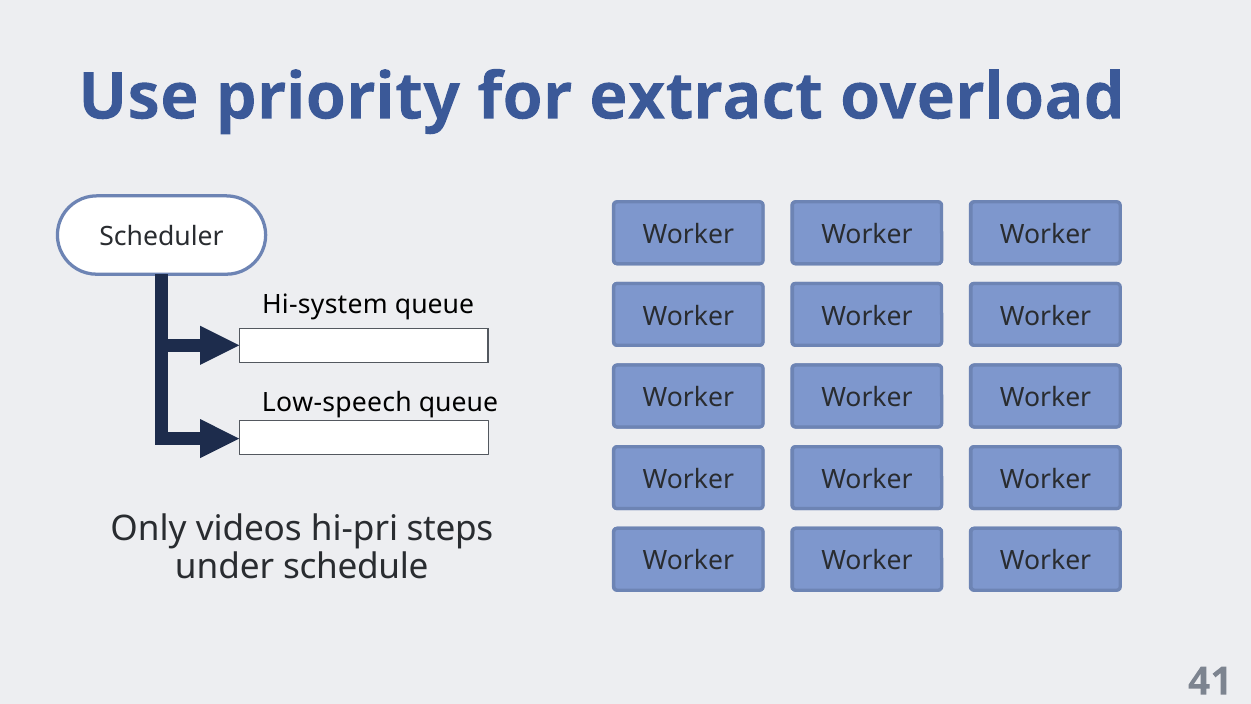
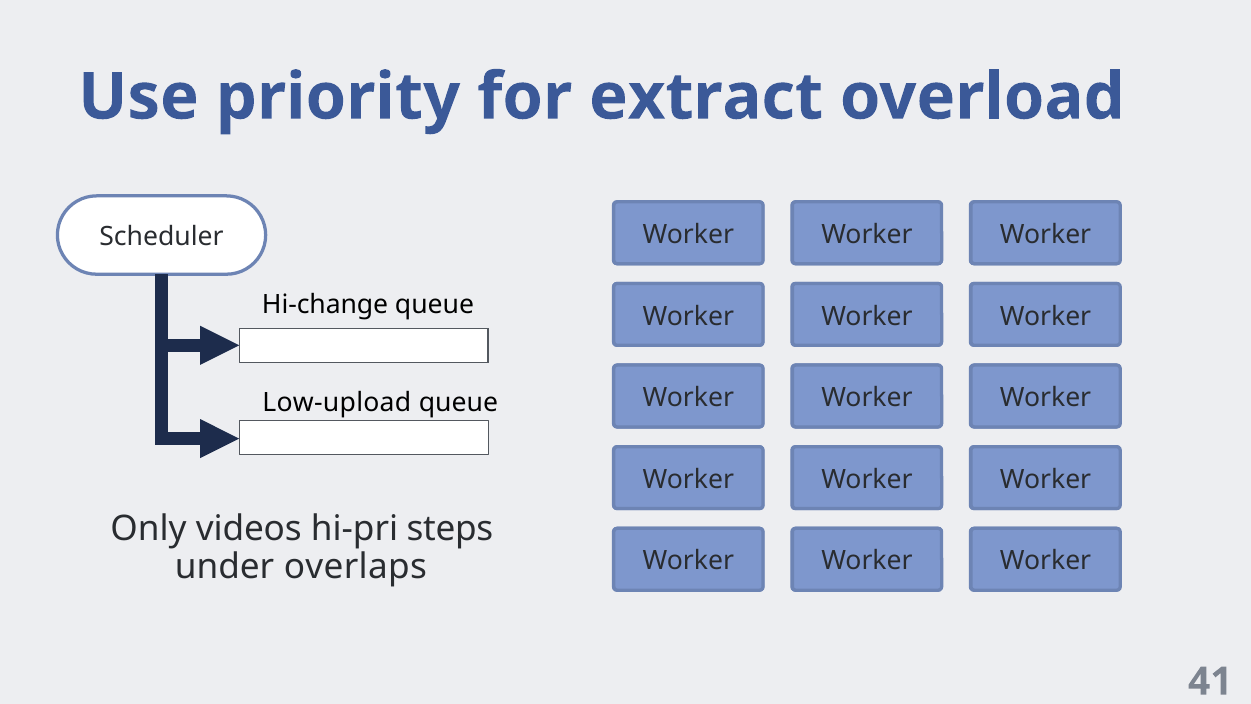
Hi-system: Hi-system -> Hi-change (325, 304)
Low-speech: Low-speech -> Low-upload (337, 402)
schedule: schedule -> overlaps (355, 567)
